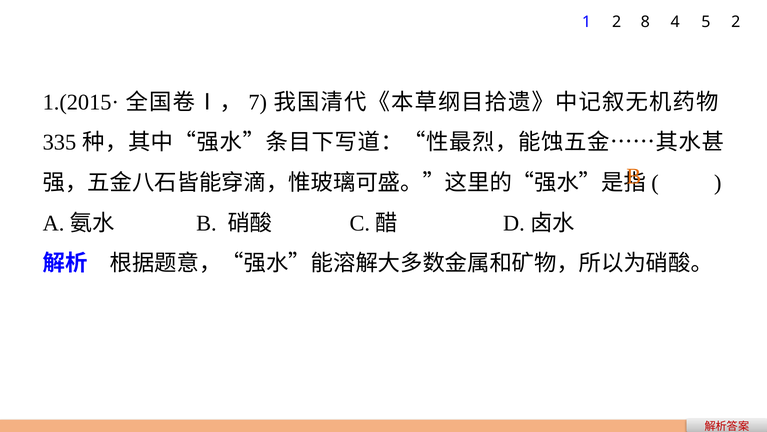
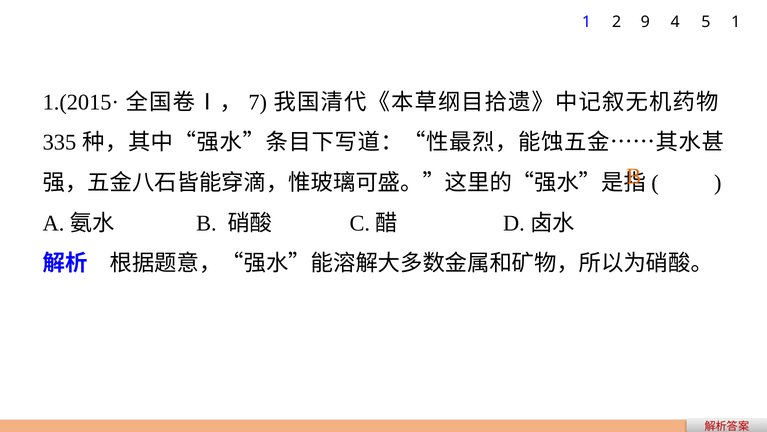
8: 8 -> 9 (645, 22)
5 2: 2 -> 1 (736, 22)
